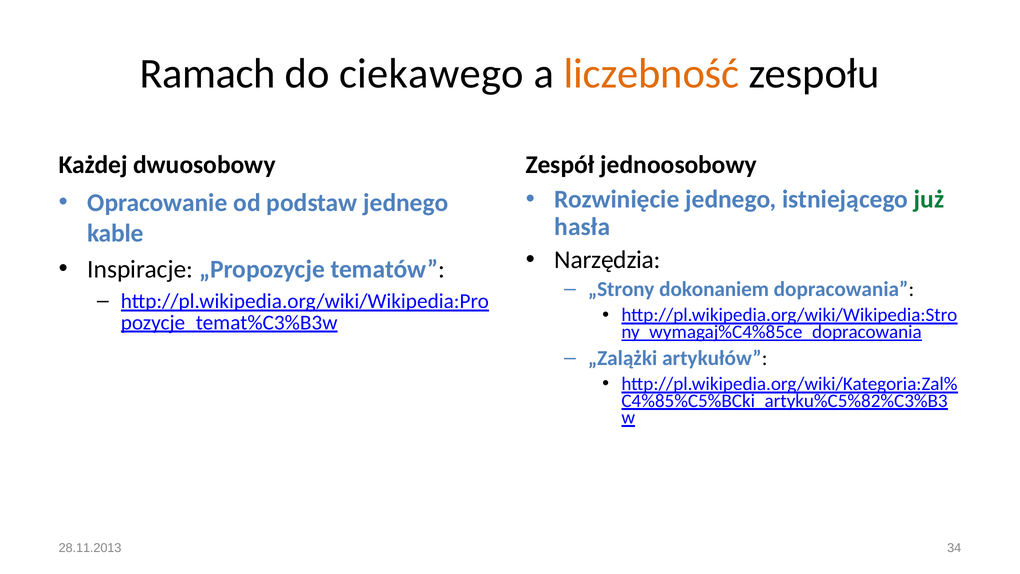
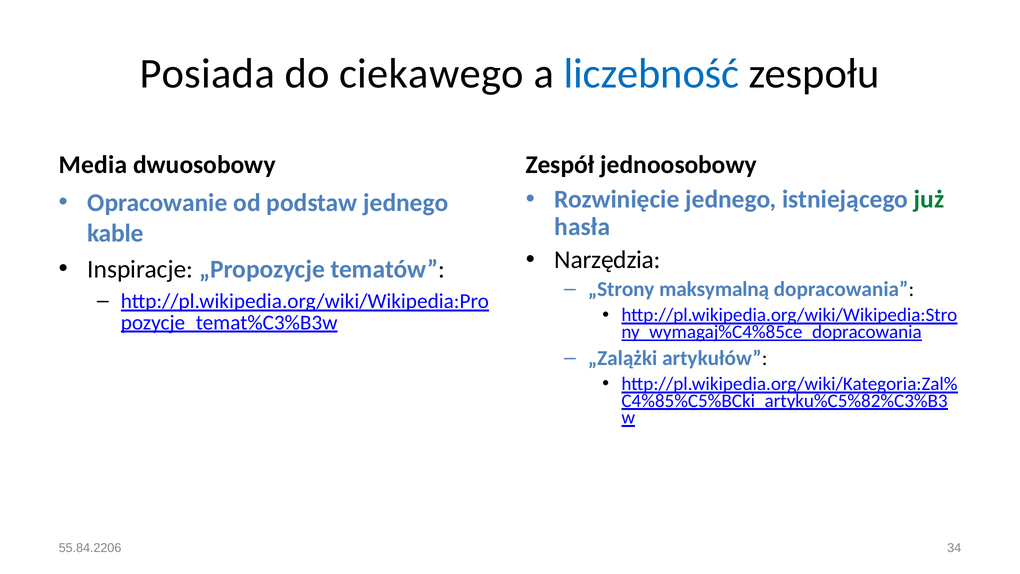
Ramach: Ramach -> Posiada (207, 74)
liczebność colour: orange -> blue (651, 74)
Każdej: Każdej -> Media (93, 165)
dokonaniem: dokonaniem -> maksymalną (714, 289)
28.11.2013: 28.11.2013 -> 55.84.2206 (90, 548)
